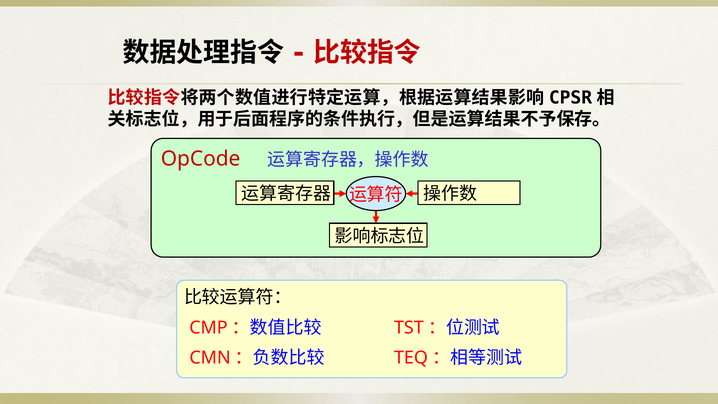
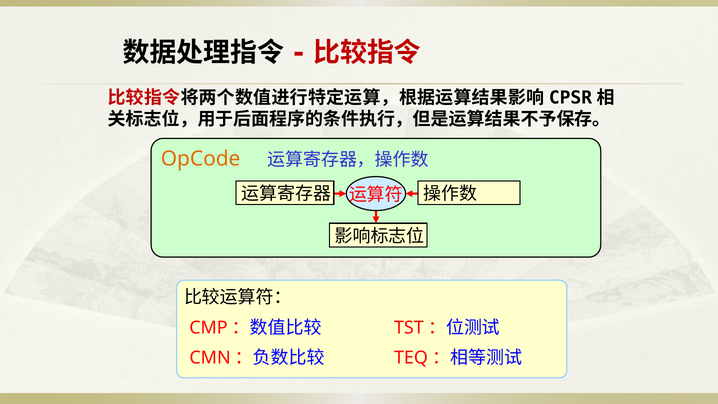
OpCode colour: red -> orange (201, 159)
